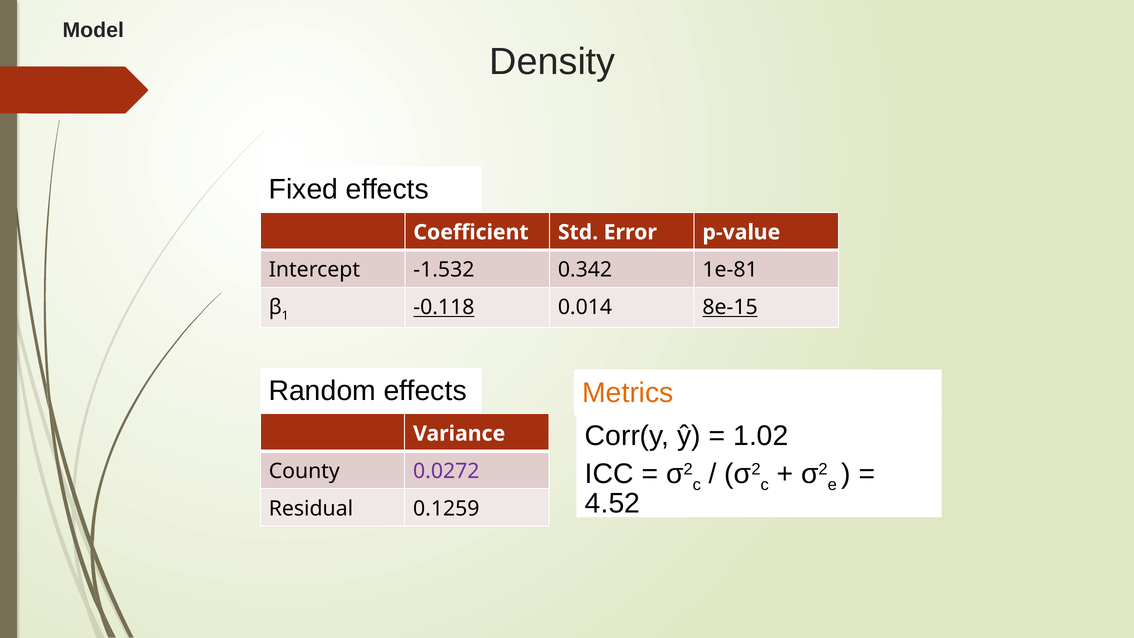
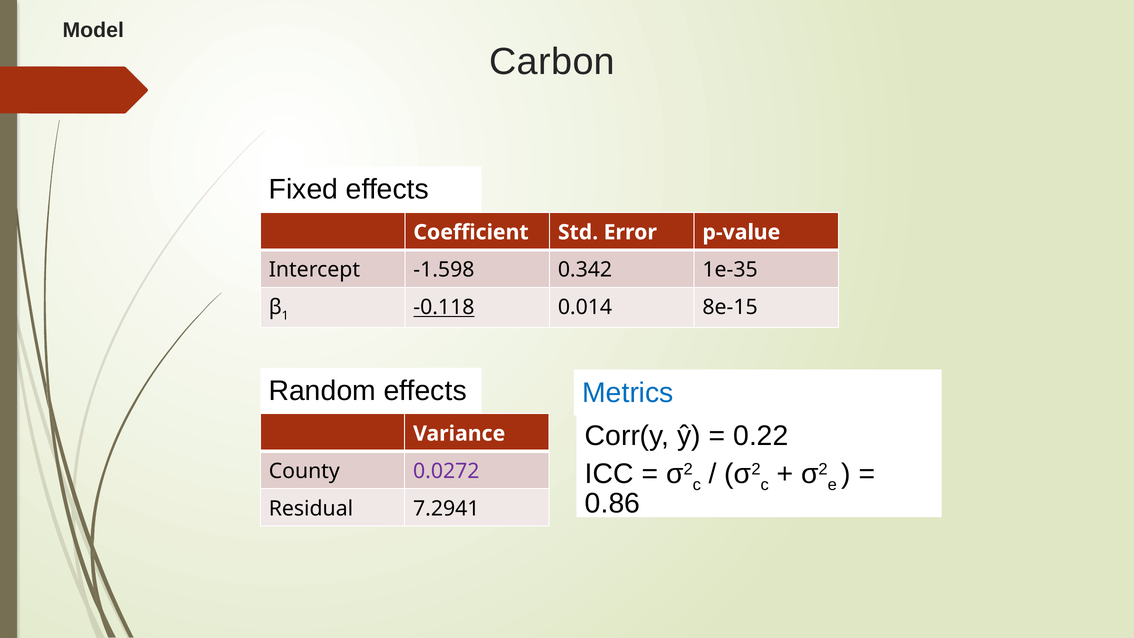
Density: Density -> Carbon (552, 62)
-1.532: -1.532 -> -1.598 (444, 270)
1e-81: 1e-81 -> 1e-35 (730, 270)
8e-15 underline: present -> none (730, 307)
Metrics colour: orange -> blue (628, 393)
1.02: 1.02 -> 0.22 (761, 436)
4.52: 4.52 -> 0.86 (613, 503)
0.1259: 0.1259 -> 7.2941 (446, 509)
